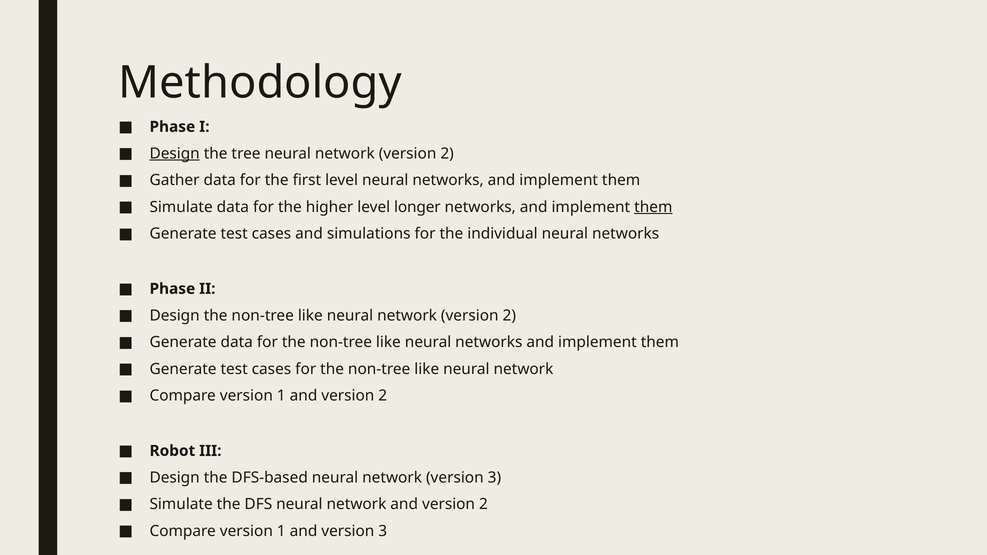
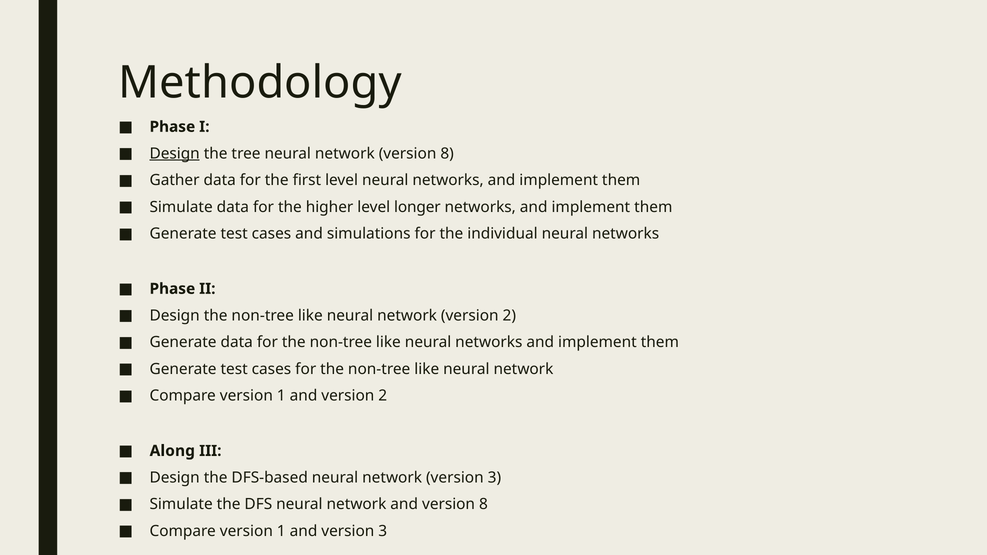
2: 2 -> 8 (447, 154)
them underline: present -> none (653, 207)
Robot: Robot -> Along (172, 451)
network and version 2: 2 -> 8 (483, 504)
